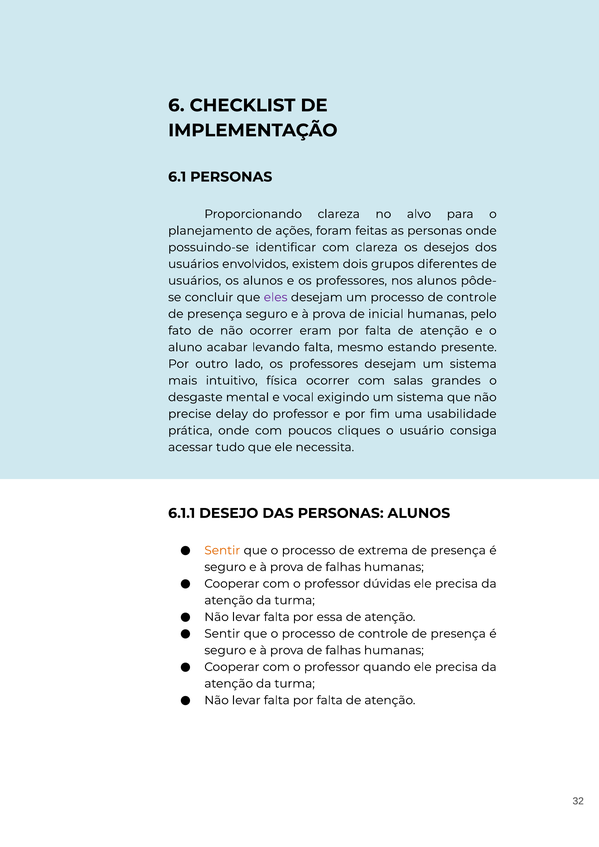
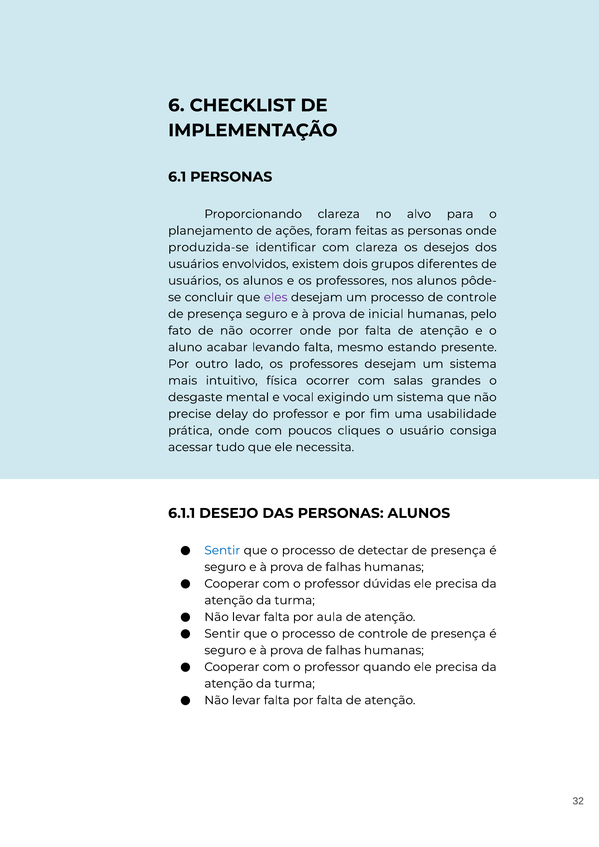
possuindo-se: possuindo-se -> produzida-se (209, 247)
ocorrer eram: eram -> onde (315, 331)
Sentir colour: orange -> blue (222, 550)
extrema: extrema -> detectar (383, 550)
essa: essa -> aula (330, 617)
